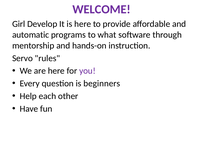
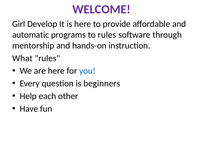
to what: what -> rules (107, 35)
Servo: Servo -> What (22, 58)
you colour: purple -> blue (87, 71)
